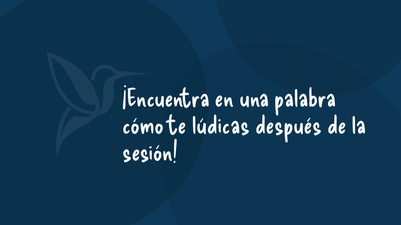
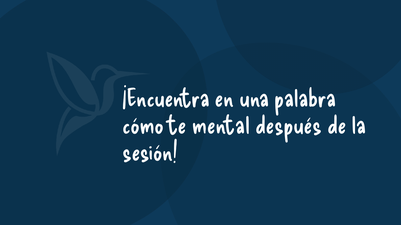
lúdicas: lúdicas -> mental (221, 126)
